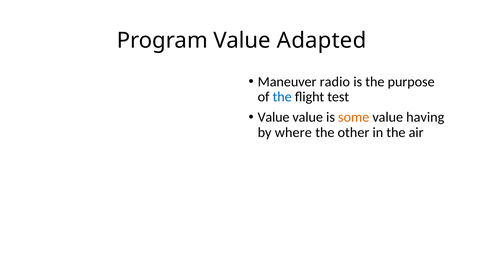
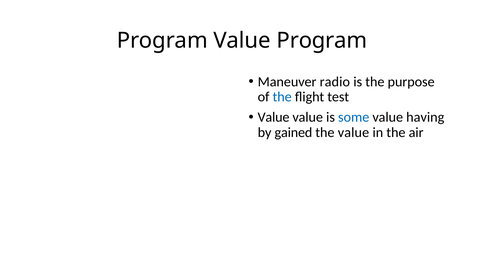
Value Adapted: Adapted -> Program (322, 41)
some colour: orange -> blue (354, 117)
where: where -> gained (293, 133)
the other: other -> value (353, 133)
